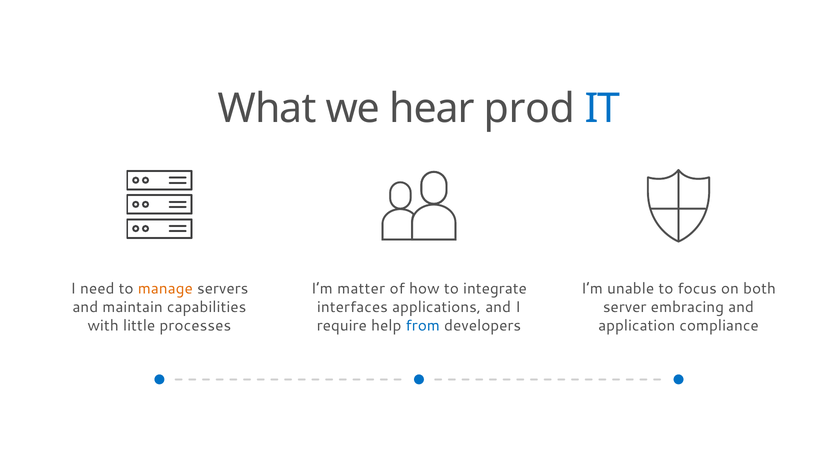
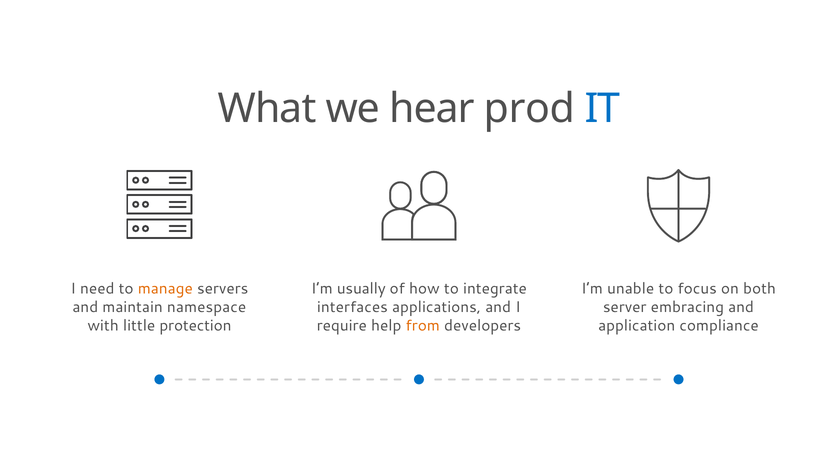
matter: matter -> usually (361, 288)
capabilities: capabilities -> namespace (207, 307)
processes: processes -> protection (195, 325)
from colour: blue -> orange (423, 325)
